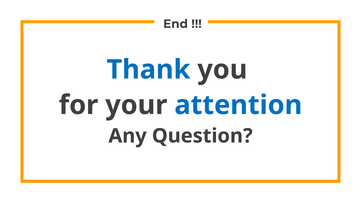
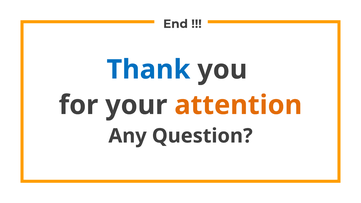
attention colour: blue -> orange (238, 105)
